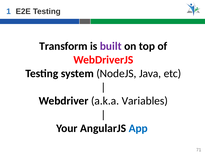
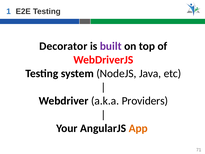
Transform: Transform -> Decorator (63, 46)
Variables: Variables -> Providers (145, 101)
App colour: blue -> orange (138, 128)
